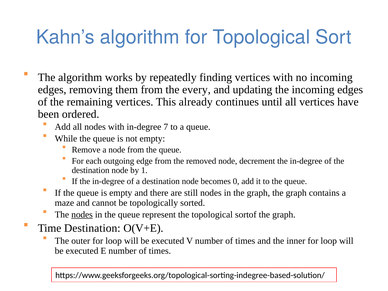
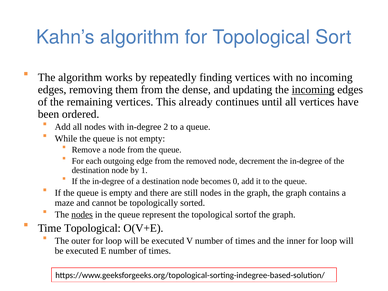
every: every -> dense (196, 90)
incoming underline: none -> present (313, 90)
7: 7 -> 2 (166, 127)
Time Destination: Destination -> Topological (92, 228)
